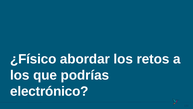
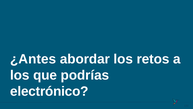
¿Físico: ¿Físico -> ¿Antes (33, 59)
